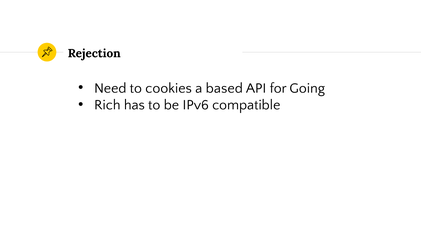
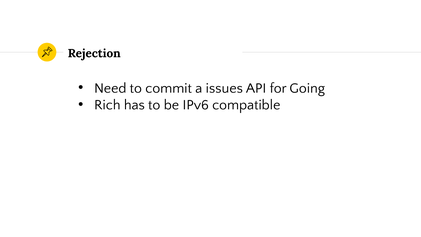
cookies: cookies -> commit (169, 88)
based: based -> issues (224, 88)
